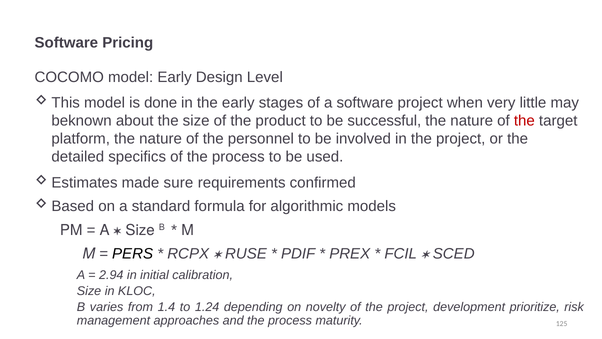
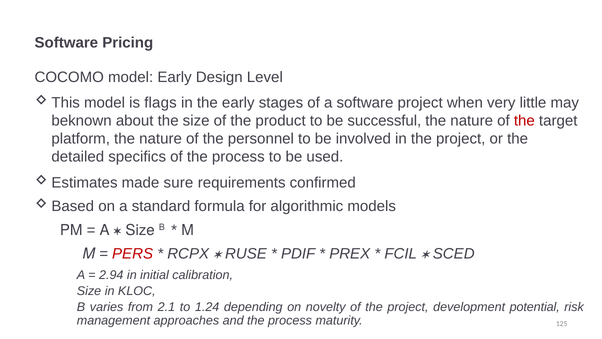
done: done -> flags (160, 103)
PERS colour: black -> red (133, 254)
1.4: 1.4 -> 2.1 (166, 307)
prioritize: prioritize -> potential (535, 307)
